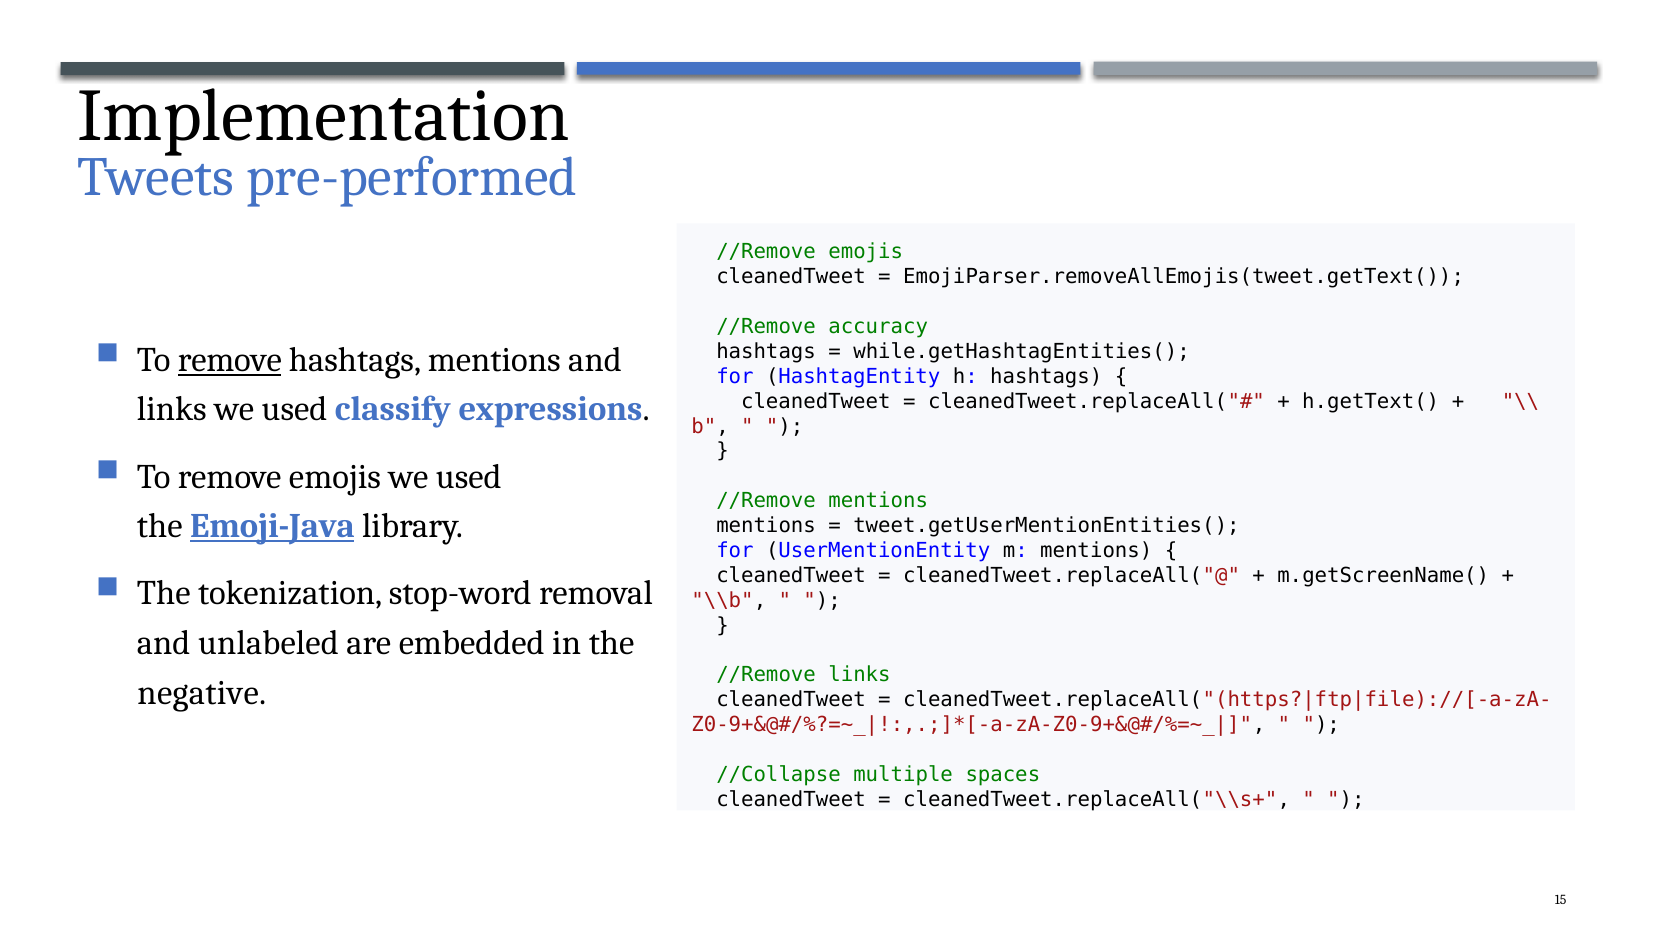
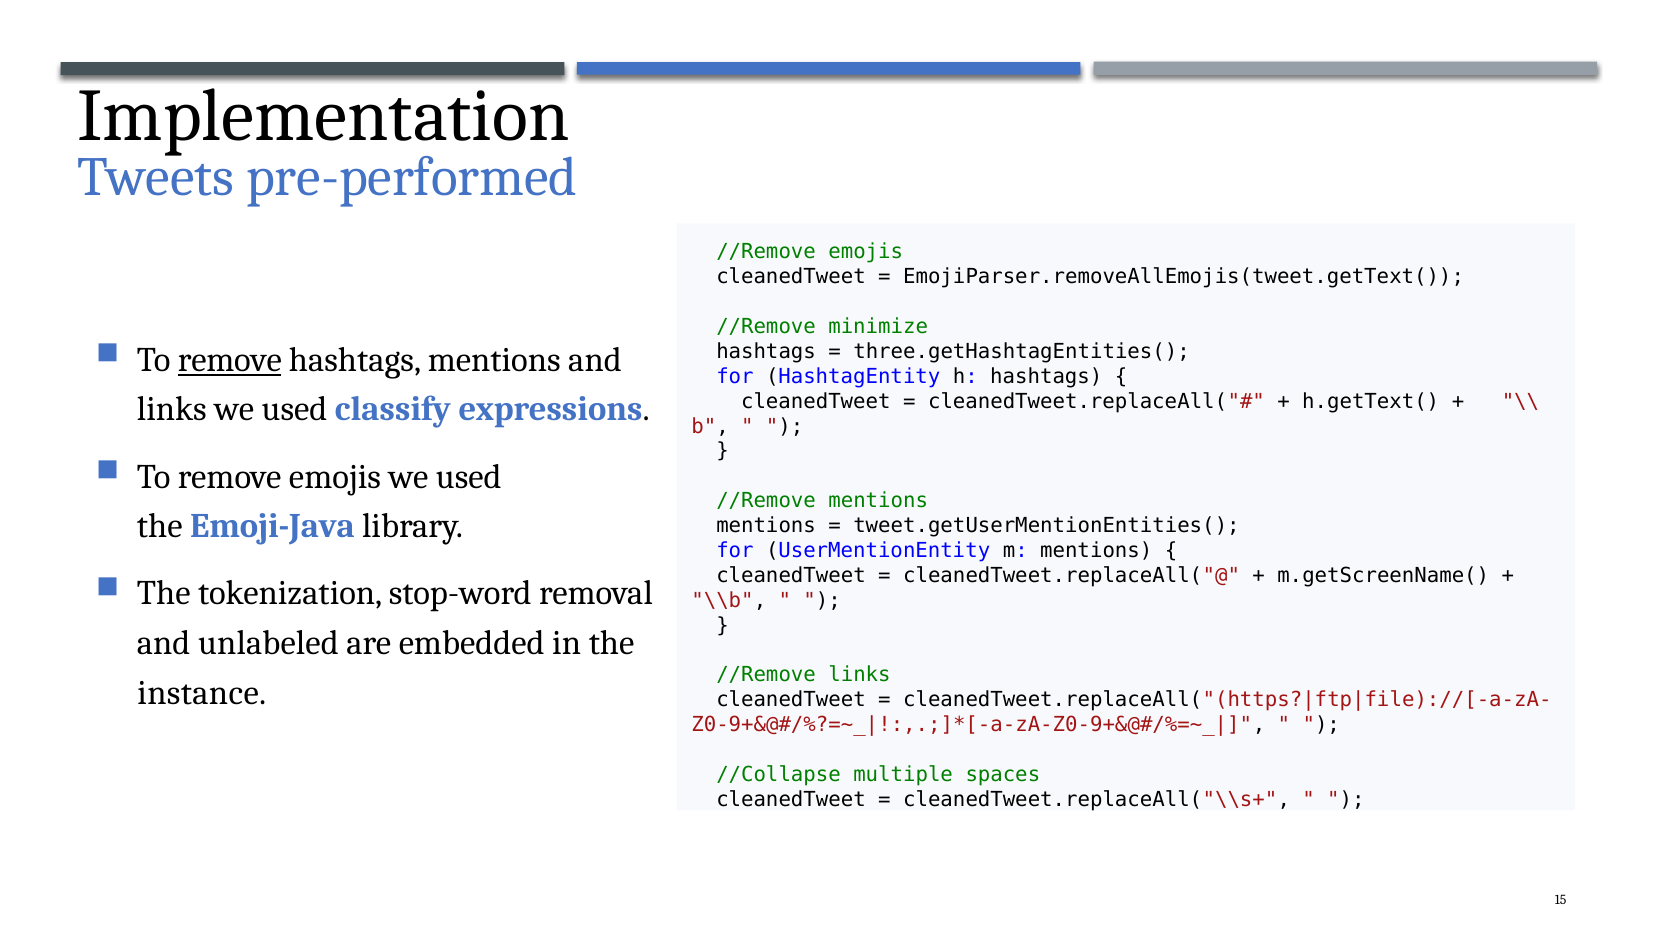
accuracy: accuracy -> minimize (878, 327)
while.getHashtagEntities(: while.getHashtagEntities( -> three.getHashtagEntities( (1022, 351)
Emoji-Java underline: present -> none (272, 526)
negative: negative -> instance (202, 693)
